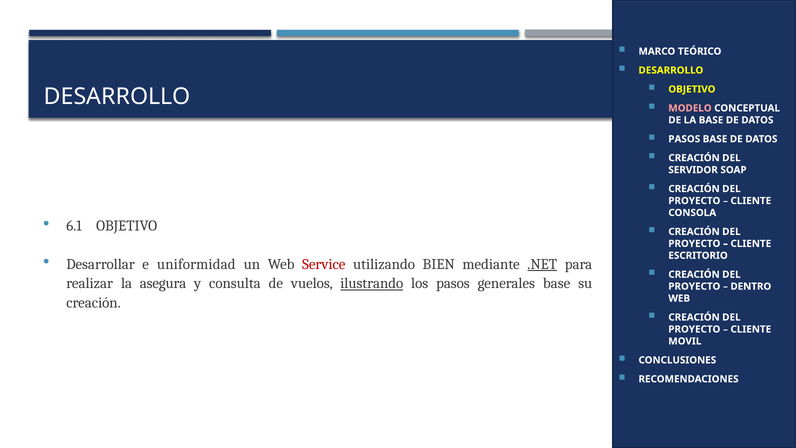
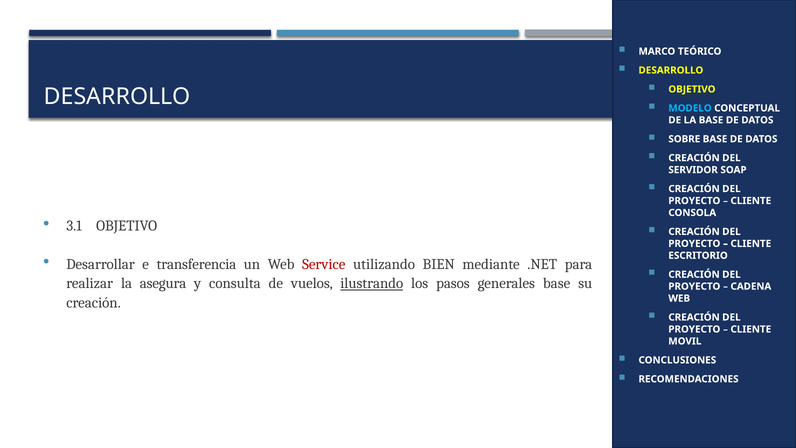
MODELO colour: pink -> light blue (690, 108)
PASOS: PASOS -> SOBRE (684, 139)
6.1: 6.1 -> 3.1 (74, 226)
uniformidad: uniformidad -> transferencia (196, 264)
.NET underline: present -> none (542, 264)
DENTRO: DENTRO -> CADENA (751, 286)
